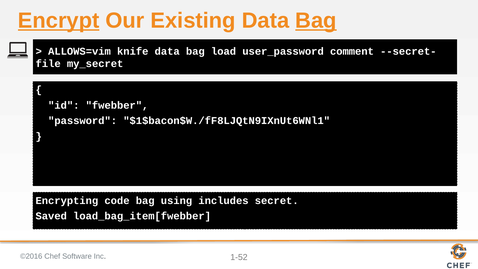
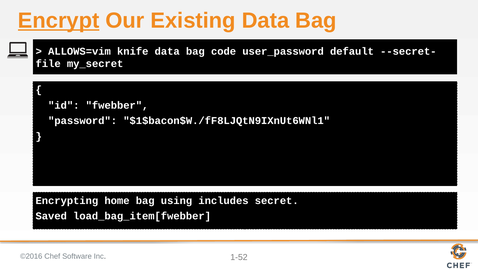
Bag underline: present -> none (316, 21)
load: load -> code (224, 51)
comment: comment -> default (352, 51)
code: code -> home (117, 200)
